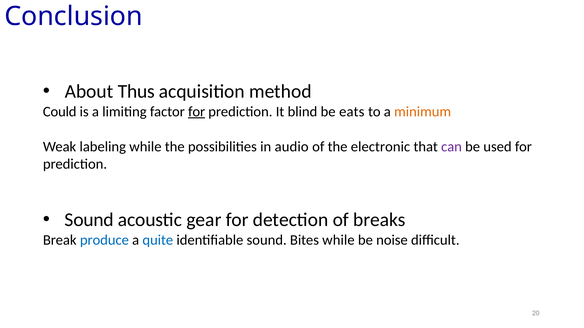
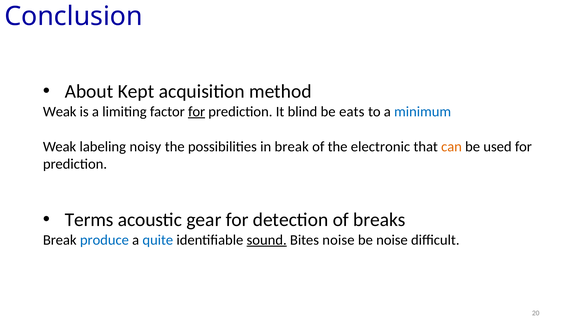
Thus: Thus -> Kept (136, 92)
Could: Could -> Weak (60, 112)
minimum colour: orange -> blue (423, 112)
labeling while: while -> noisy (145, 147)
in audio: audio -> break (292, 147)
can colour: purple -> orange (452, 147)
Sound: Sound -> Terms (89, 220)
sound underline: none -> present (267, 240)
Bites while: while -> noise (338, 240)
